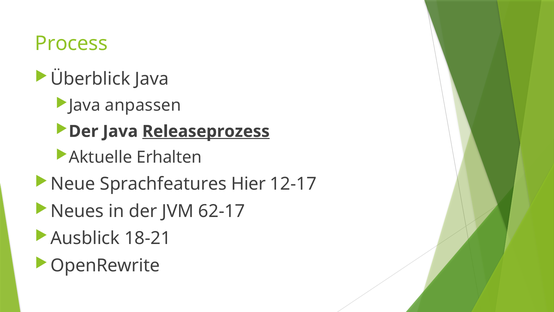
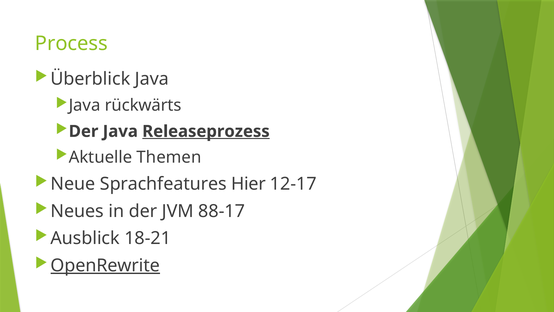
anpassen: anpassen -> rückwärts (143, 105)
Erhalten: Erhalten -> Themen (169, 157)
62-17: 62-17 -> 88-17 (222, 211)
OpenRewrite underline: none -> present (105, 265)
